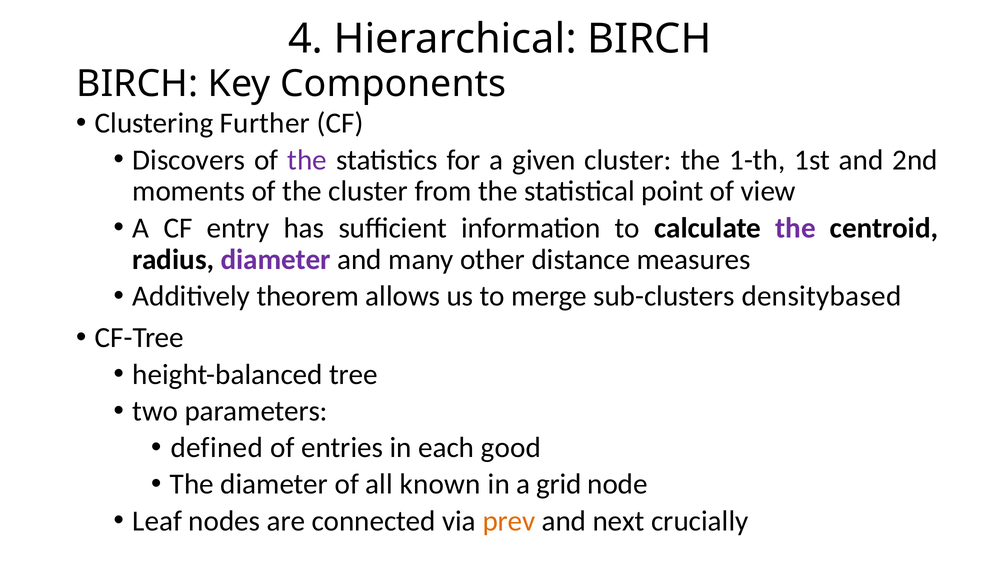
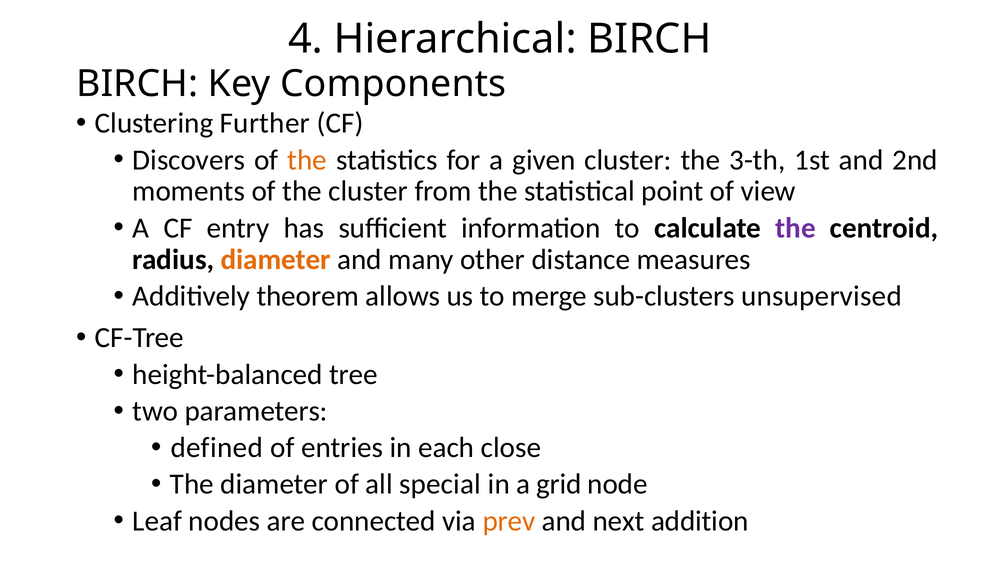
the colour: purple -> orange (307, 160)
1-th: 1-th -> 3-th (757, 160)
diameter colour: purple -> orange (276, 260)
densitybased: densitybased -> unsupervised (822, 296)
good: good -> close (511, 448)
known: known -> special (440, 485)
crucially: crucially -> addition (700, 521)
